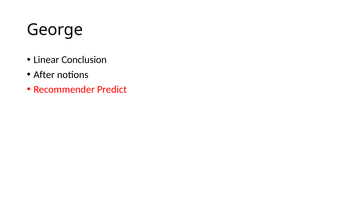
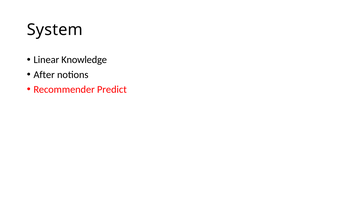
George: George -> System (55, 30)
Conclusion: Conclusion -> Knowledge (84, 60)
